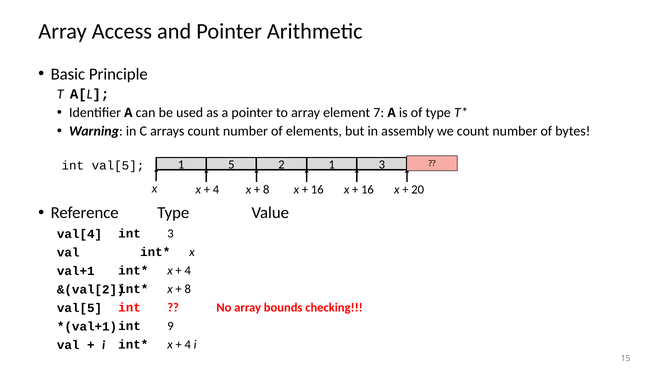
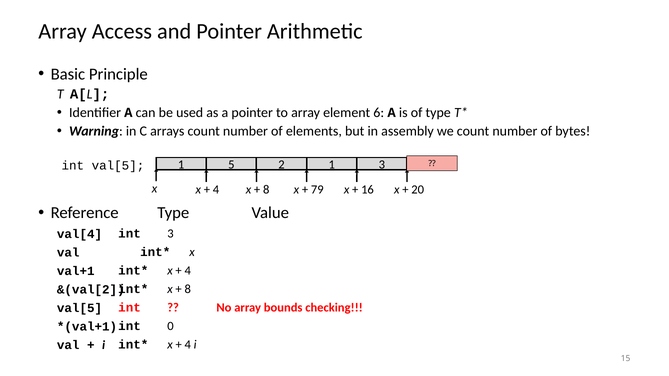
7: 7 -> 6 (379, 113)
16: 16 -> 79 (317, 190)
9: 9 -> 0 (171, 326)
